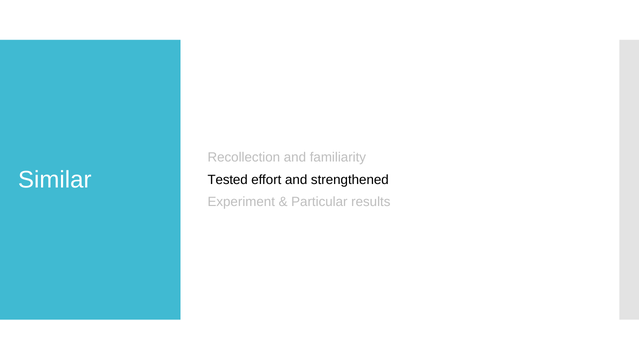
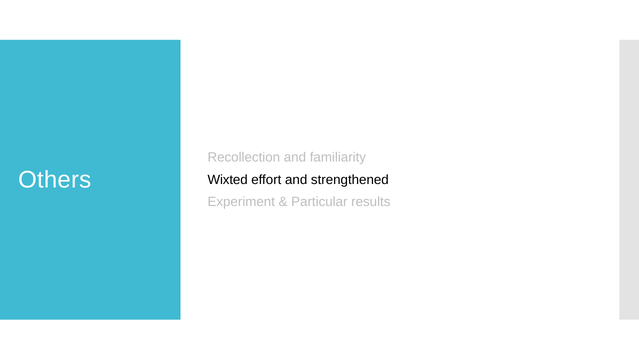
Similar: Similar -> Others (55, 179)
Tested: Tested -> Wixted (228, 179)
